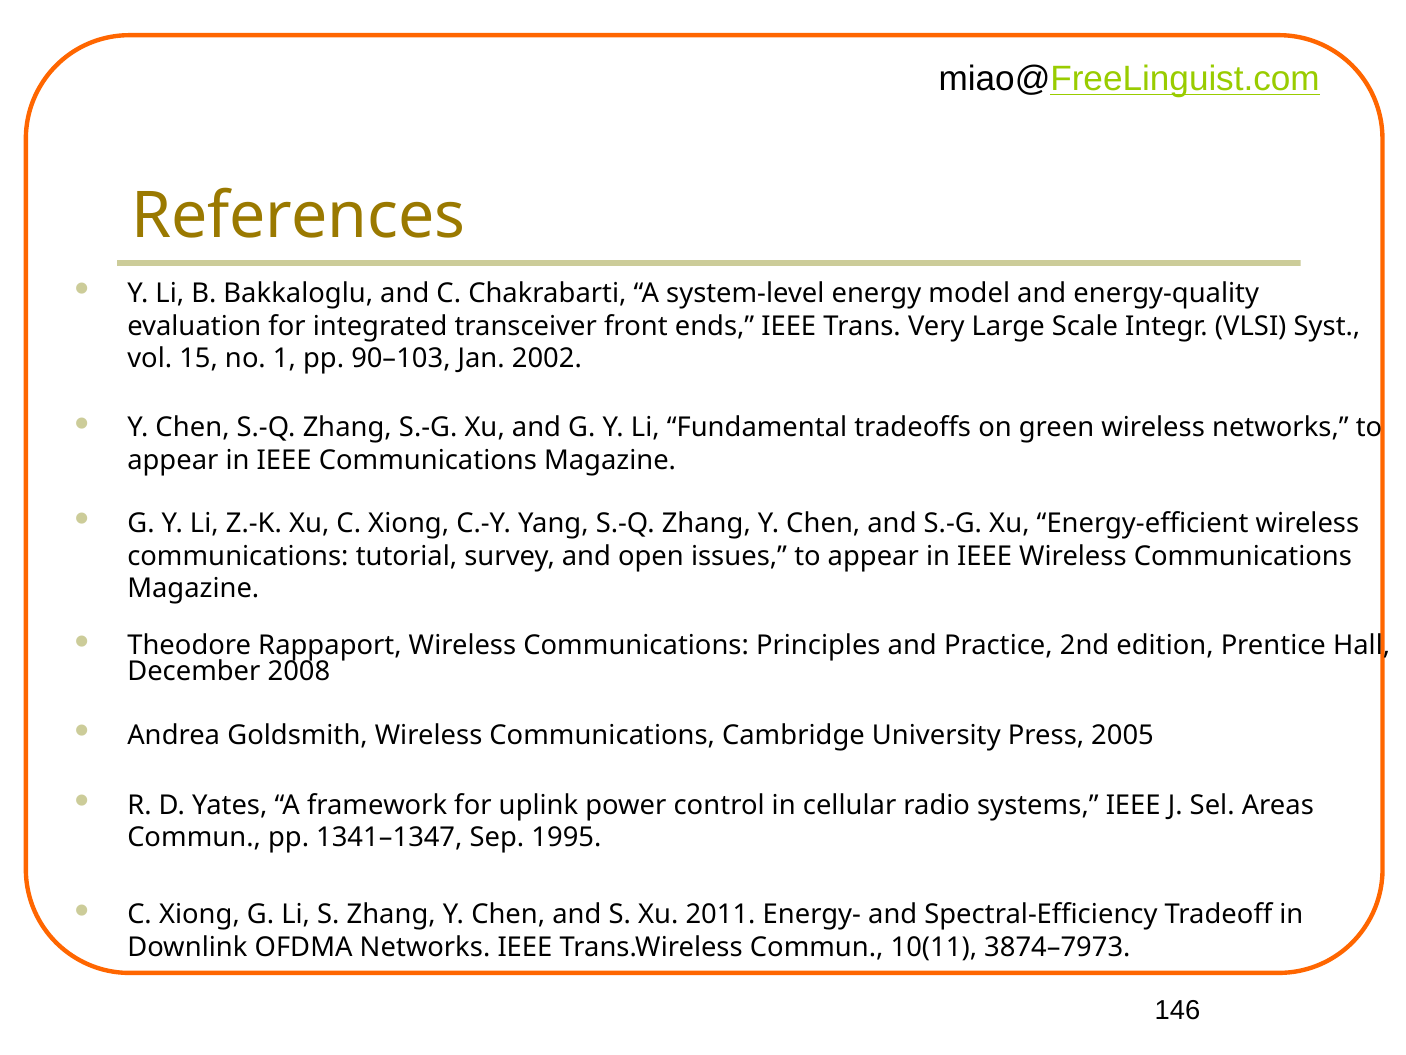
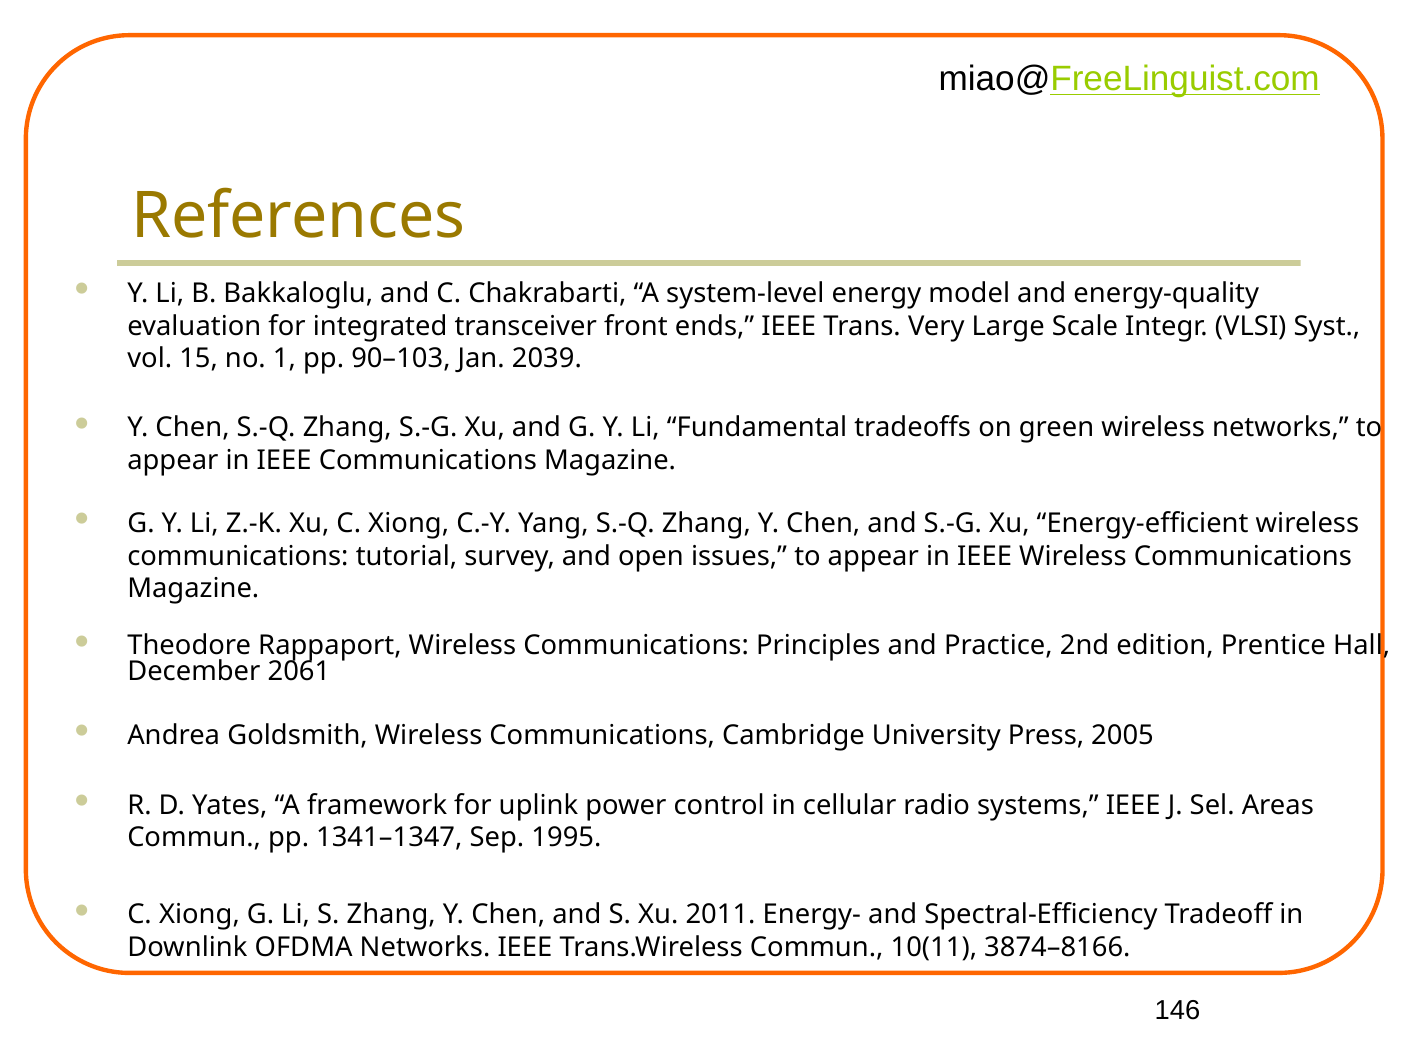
2002: 2002 -> 2039 (547, 359)
2008: 2008 -> 2061 (299, 672)
3874–7973: 3874–7973 -> 3874–8166 (1057, 947)
